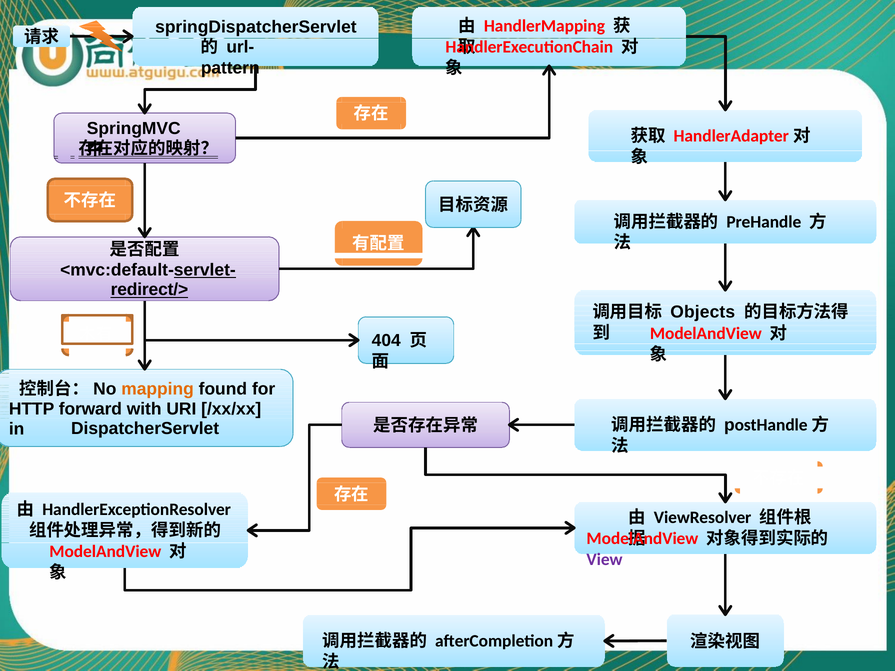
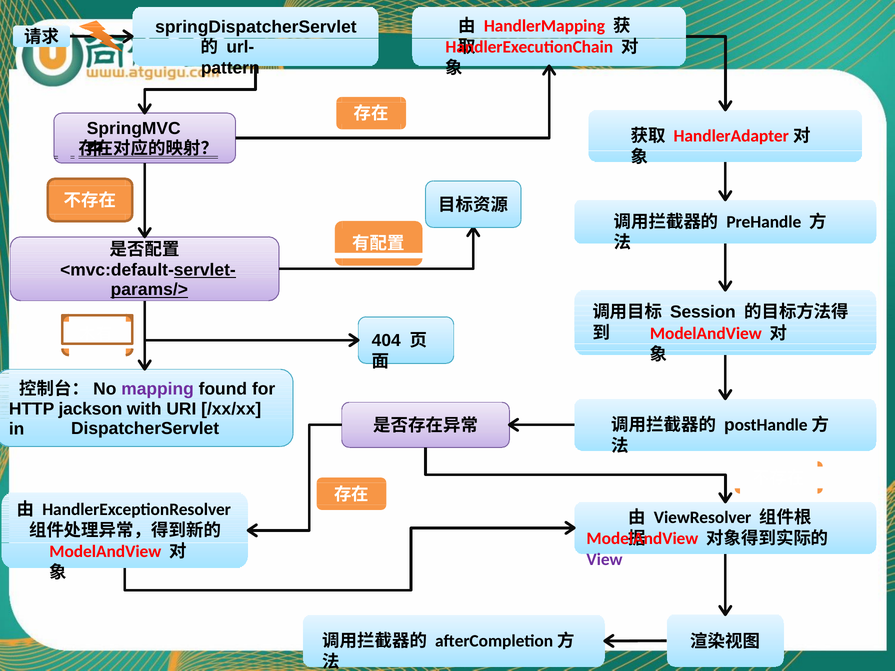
redirect/>: redirect/> -> params/> (149, 290)
Objects: Objects -> Session (703, 312)
mapping colour: orange -> purple (158, 389)
forward: forward -> jackson (90, 409)
